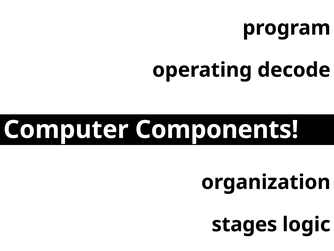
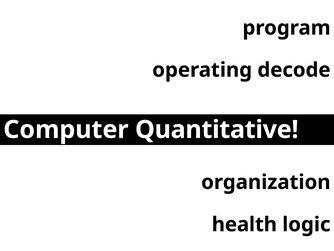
Components: Components -> Quantitative (217, 129)
stages: stages -> health (244, 224)
